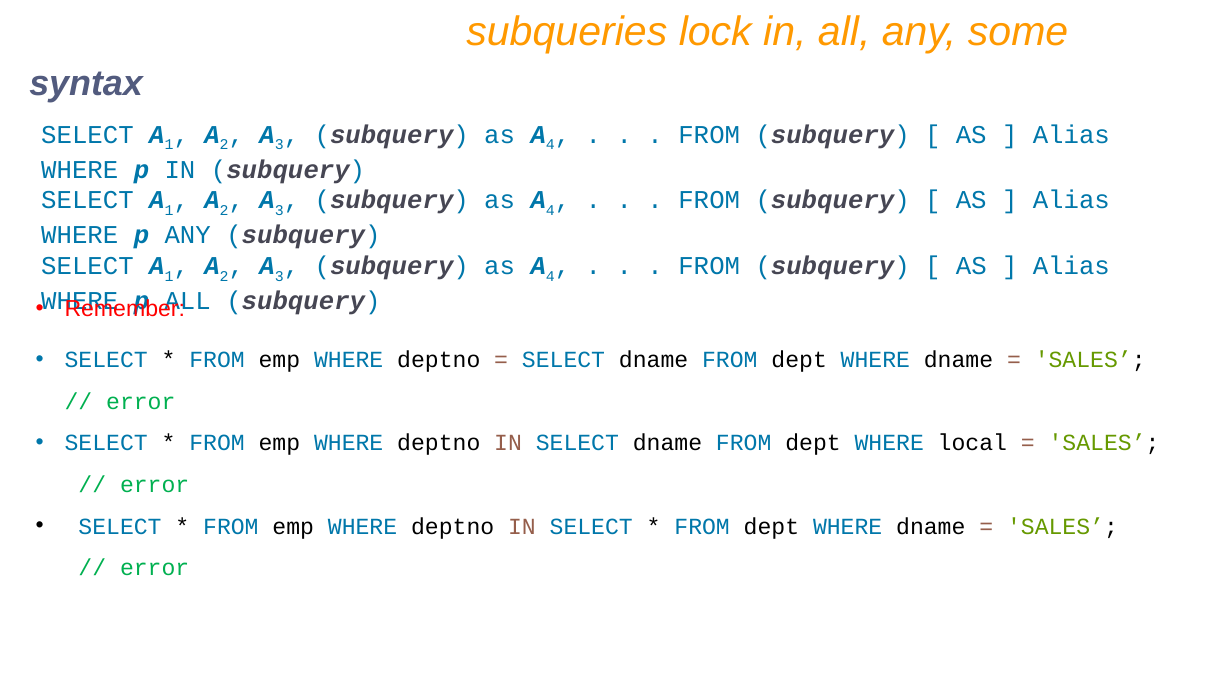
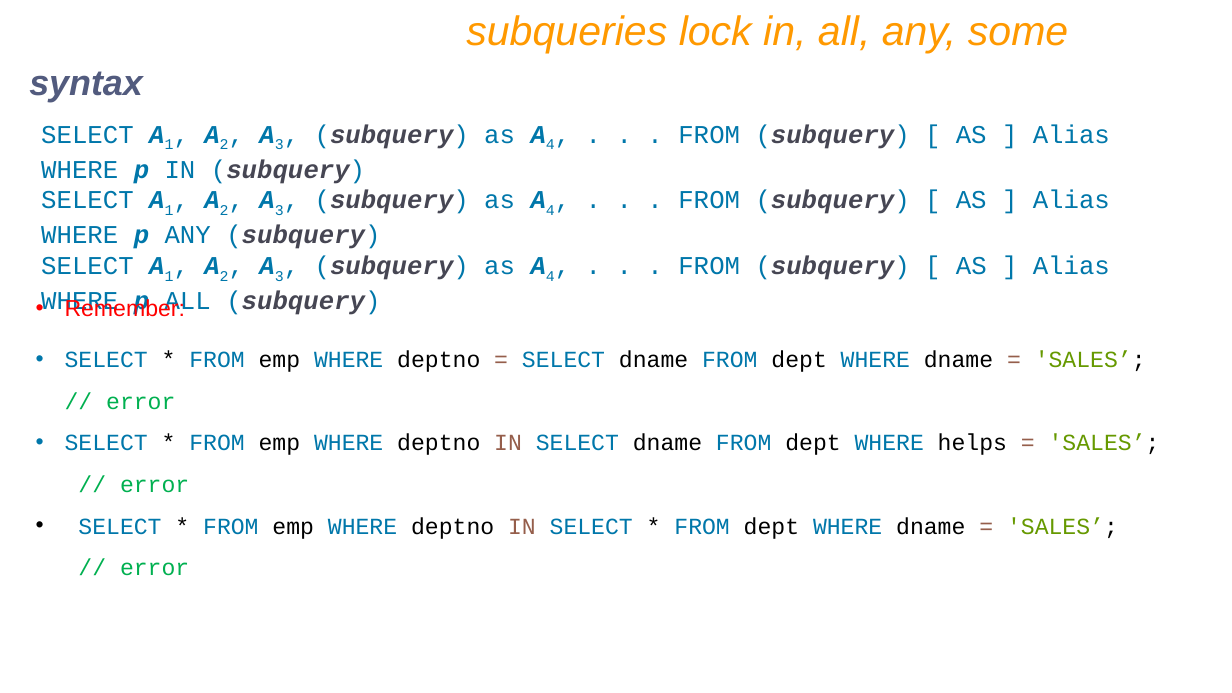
local: local -> helps (972, 443)
